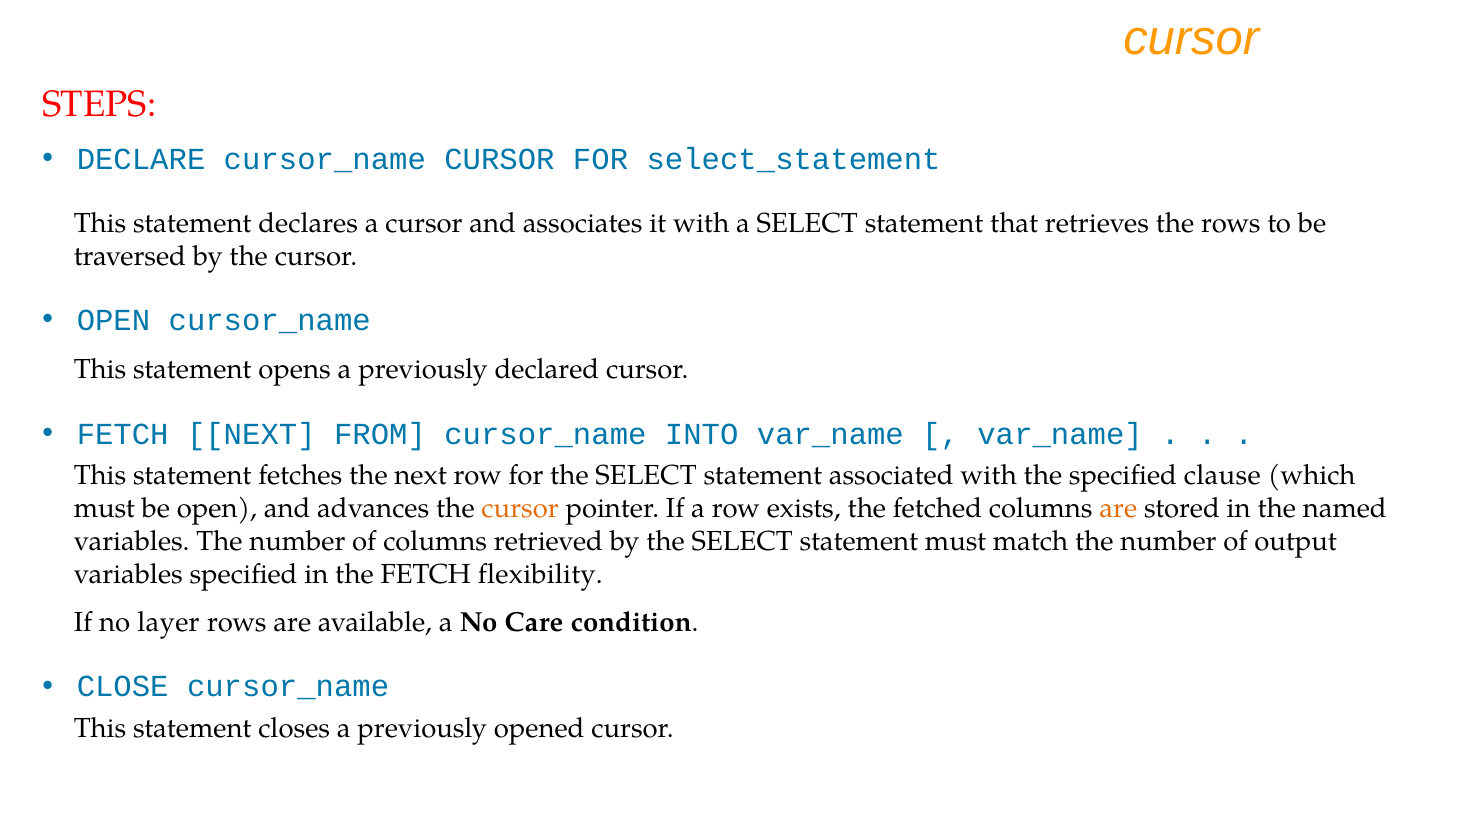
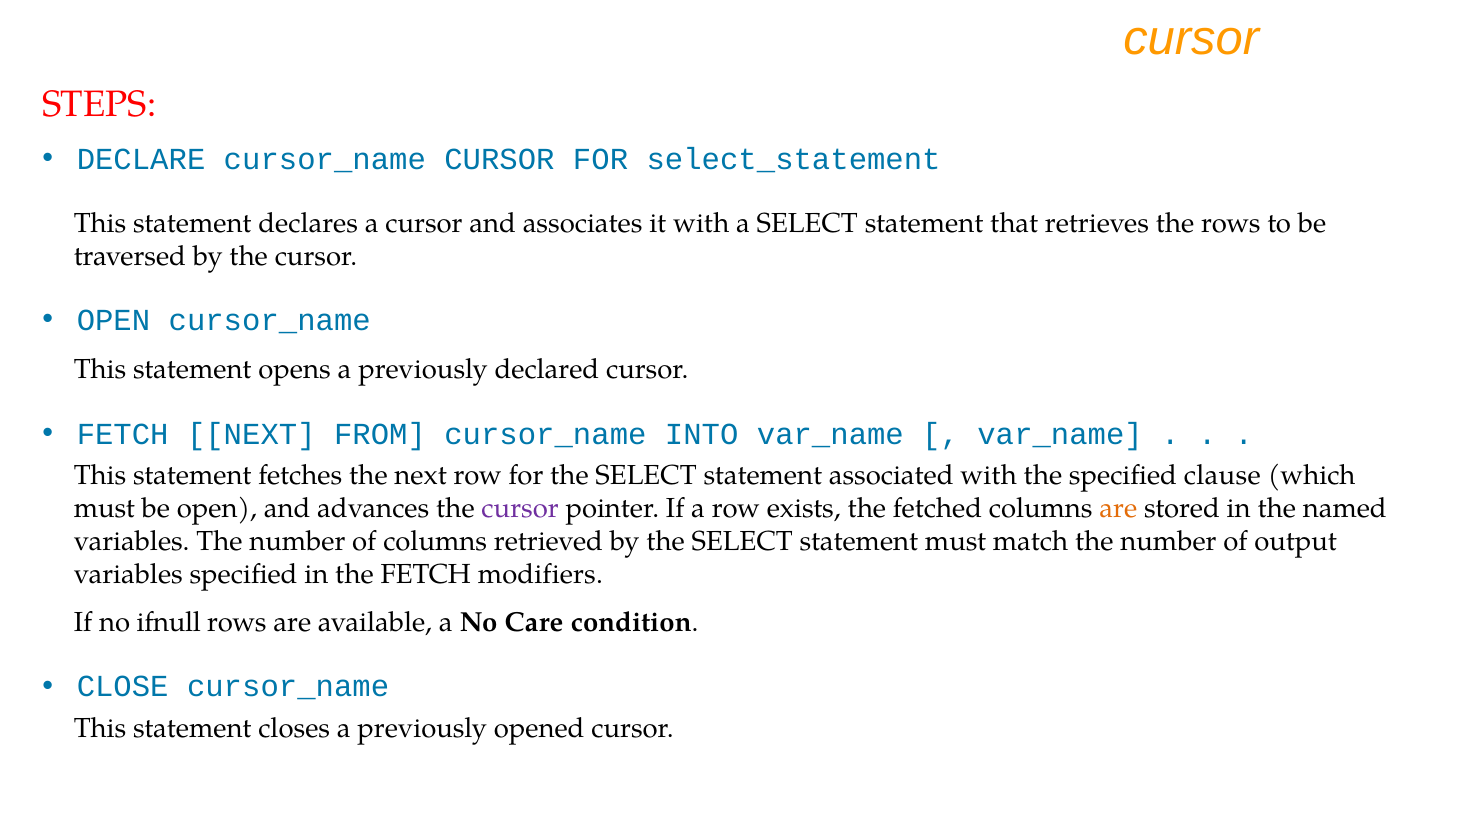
cursor colour: orange -> purple (520, 509)
flexibility: flexibility -> modifiers (540, 575)
layer: layer -> ifnull (169, 623)
